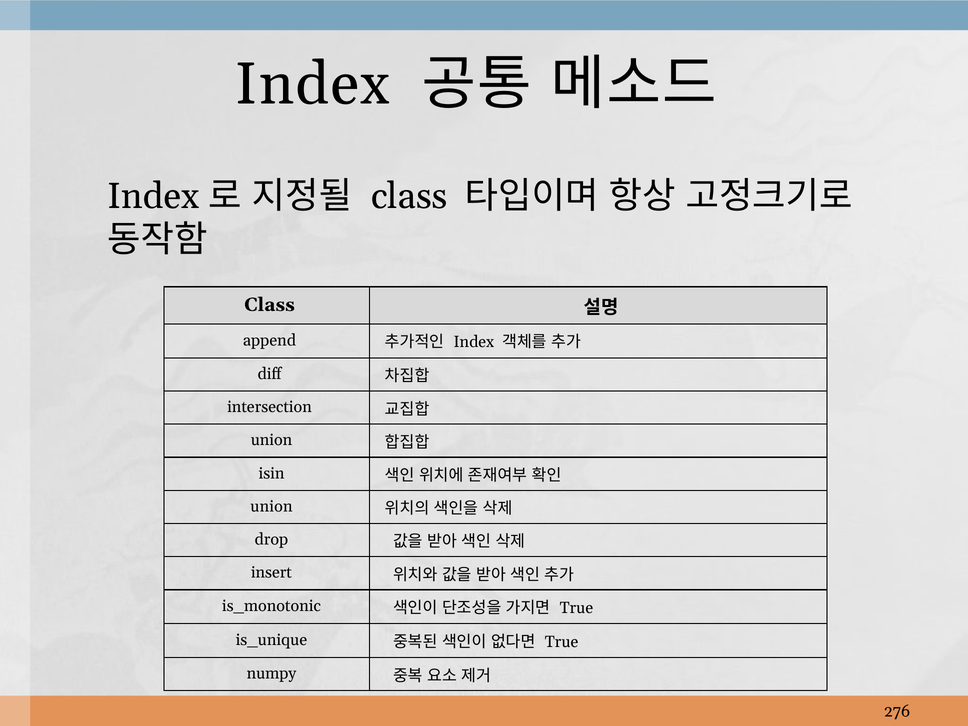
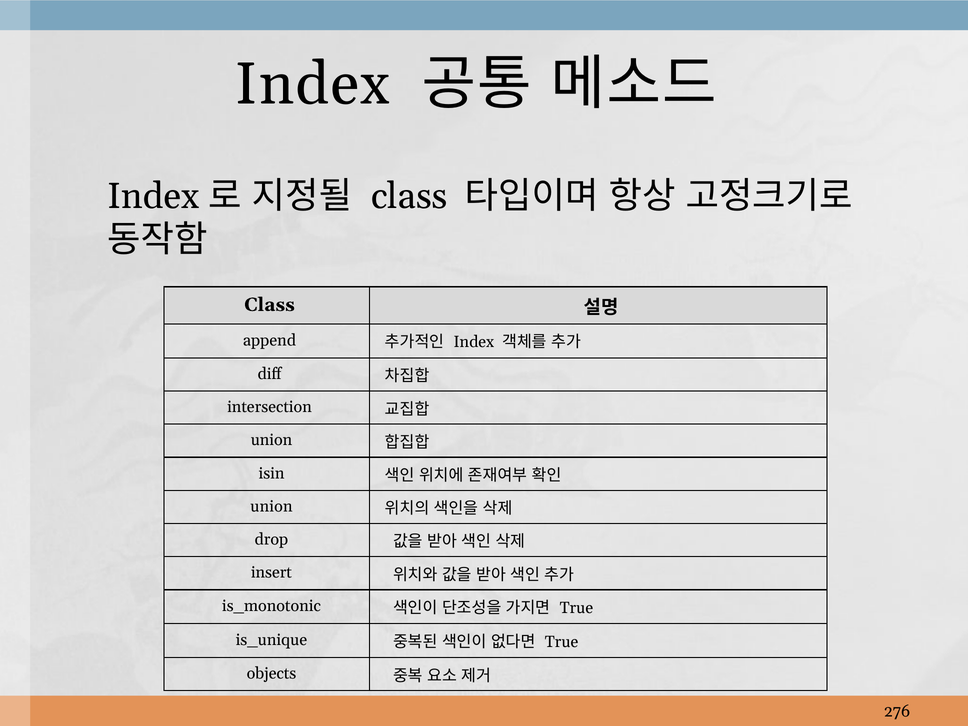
numpy: numpy -> objects (271, 673)
